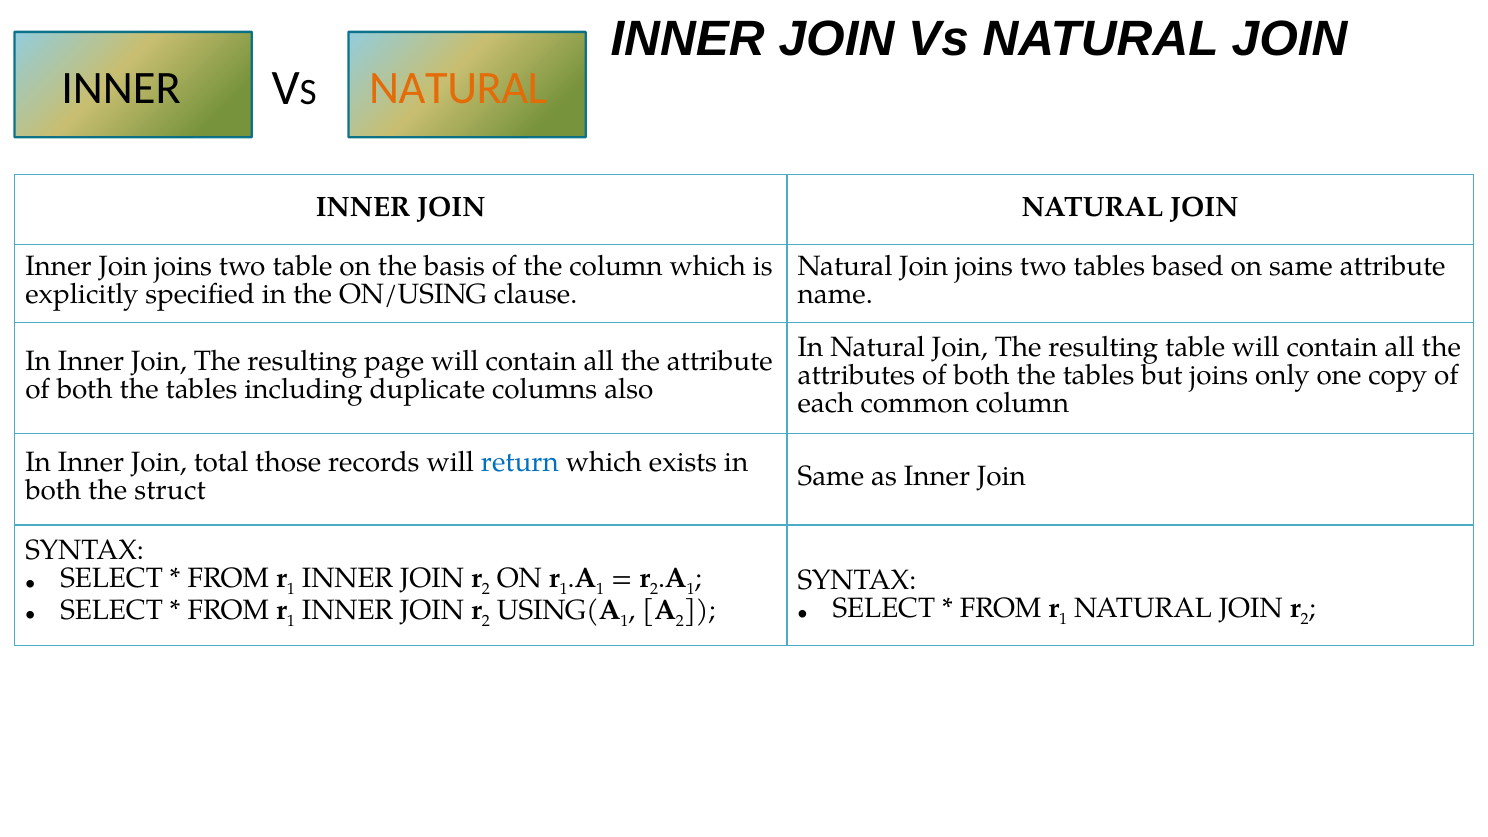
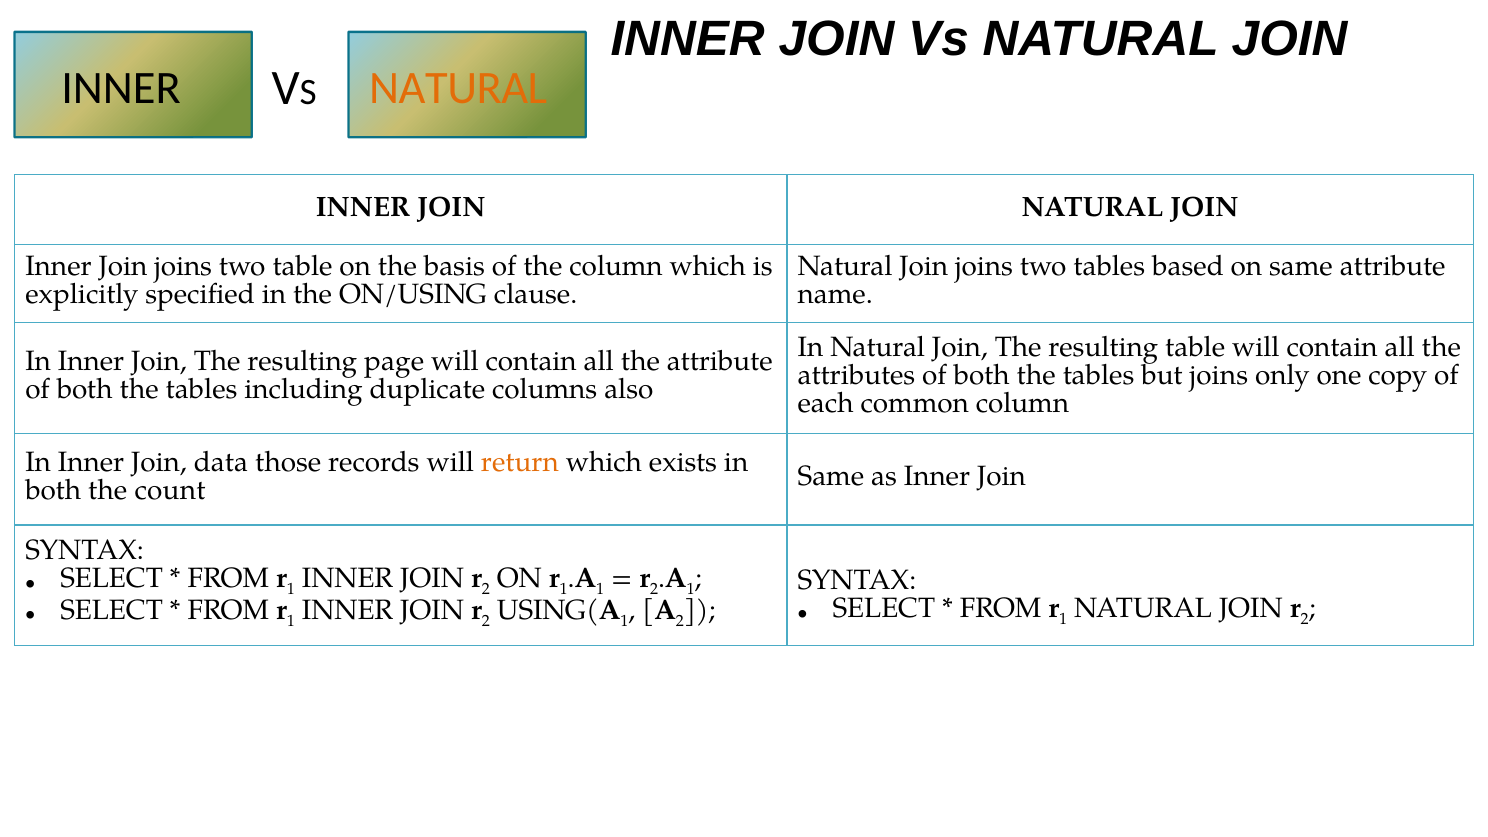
total: total -> data (221, 462)
return colour: blue -> orange (520, 462)
struct: struct -> count (170, 490)
